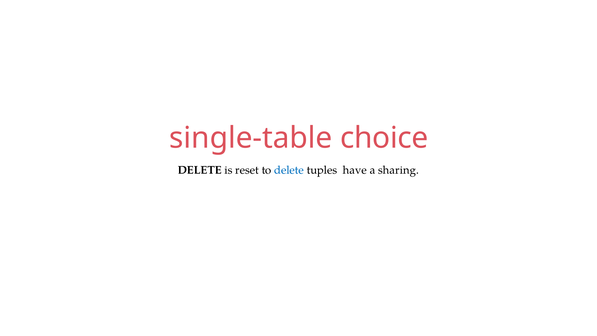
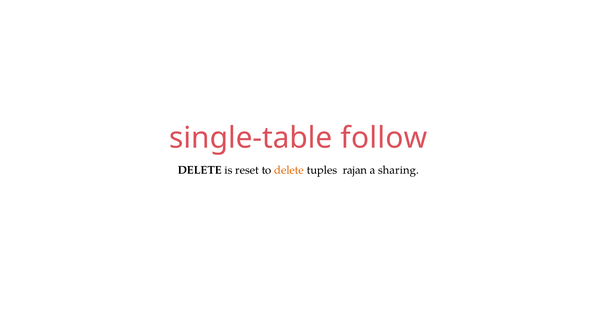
choice: choice -> follow (384, 138)
delete colour: blue -> orange (289, 170)
have: have -> rajan (355, 170)
